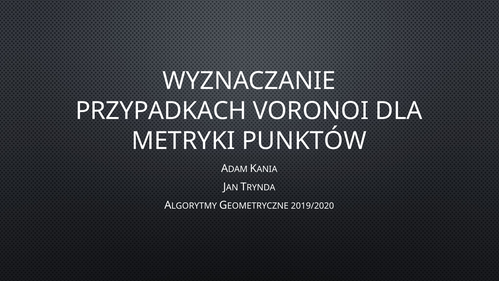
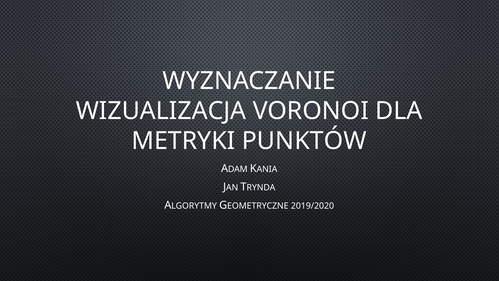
PRZYPADKACH: PRZYPADKACH -> WIZUALIZACJA (161, 111)
